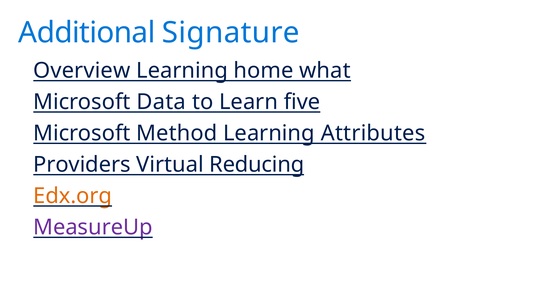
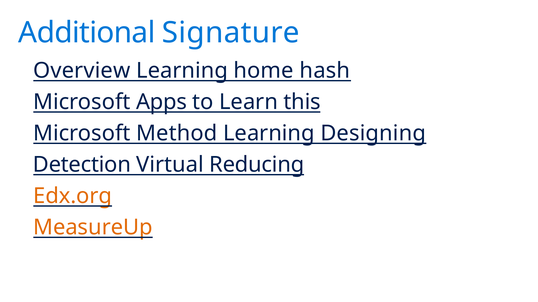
what: what -> hash (325, 71)
Data: Data -> Apps (161, 102)
five: five -> this (302, 102)
Attributes: Attributes -> Designing (373, 134)
Providers: Providers -> Detection (82, 165)
MeasureUp colour: purple -> orange (93, 228)
